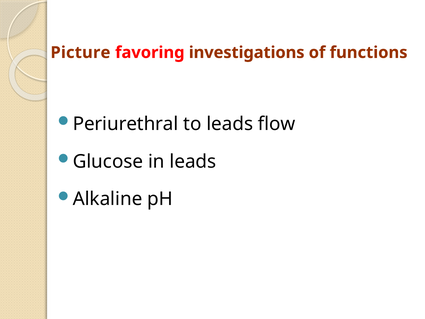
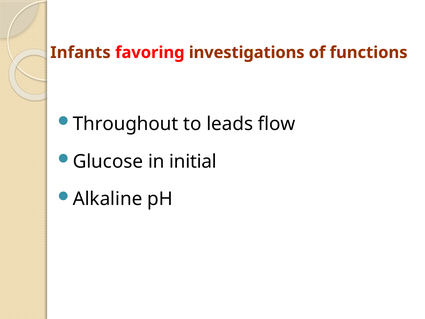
Picture: Picture -> Infants (80, 52)
Periurethral: Periurethral -> Throughout (126, 124)
in leads: leads -> initial (193, 161)
